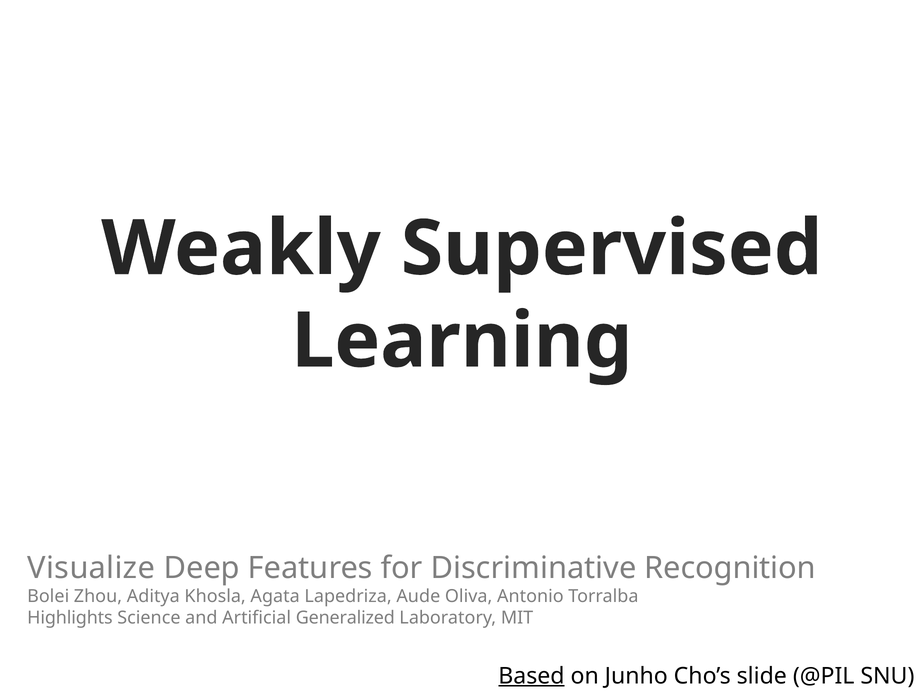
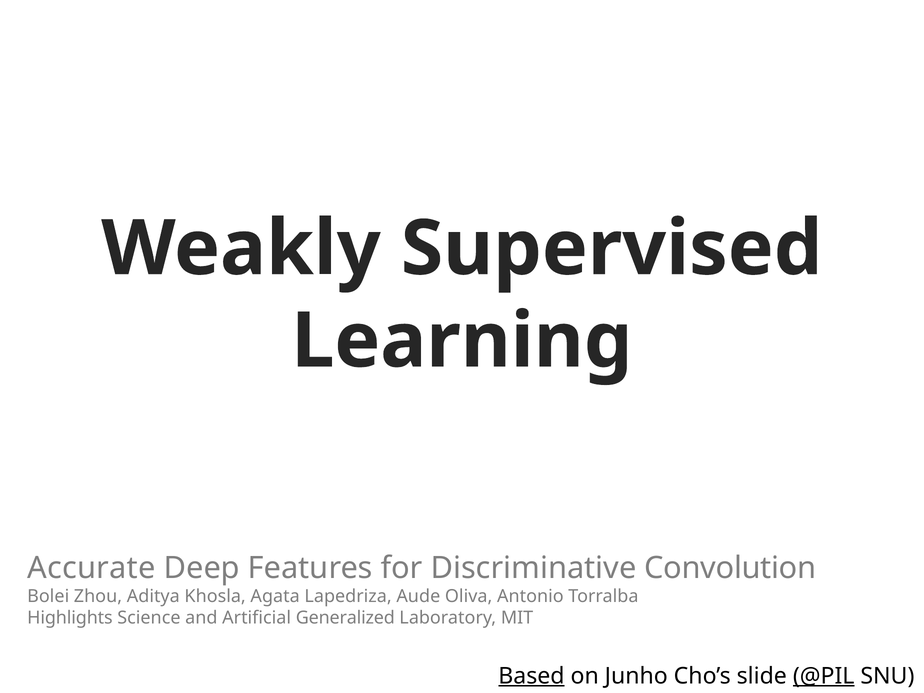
Visualize: Visualize -> Accurate (91, 568)
Recognition: Recognition -> Convolution (730, 568)
@PIL underline: none -> present (824, 676)
